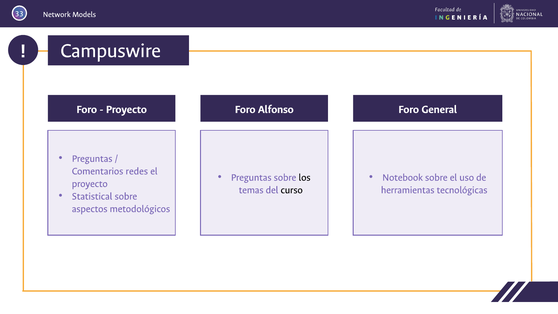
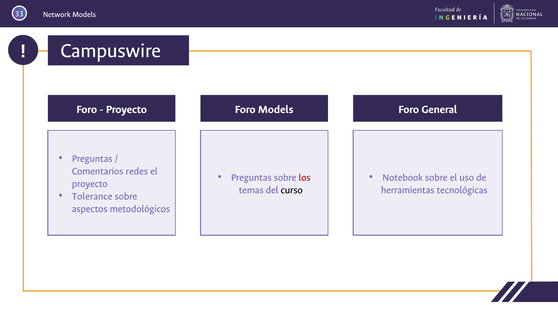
Foro Alfonso: Alfonso -> Models (276, 109)
los colour: black -> red (305, 177)
Statistical: Statistical -> Tolerance (92, 196)
